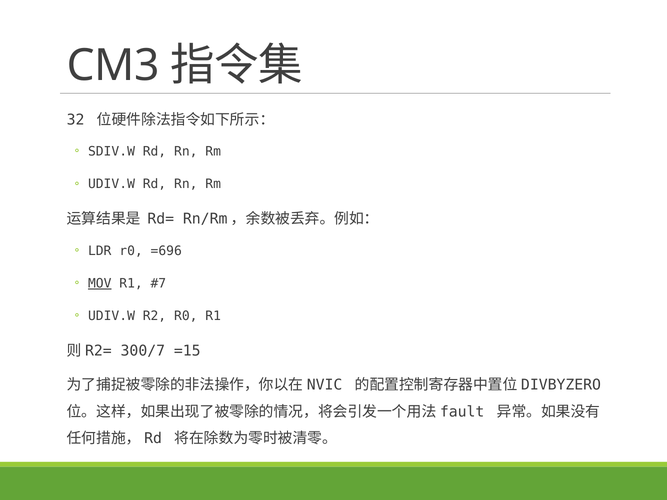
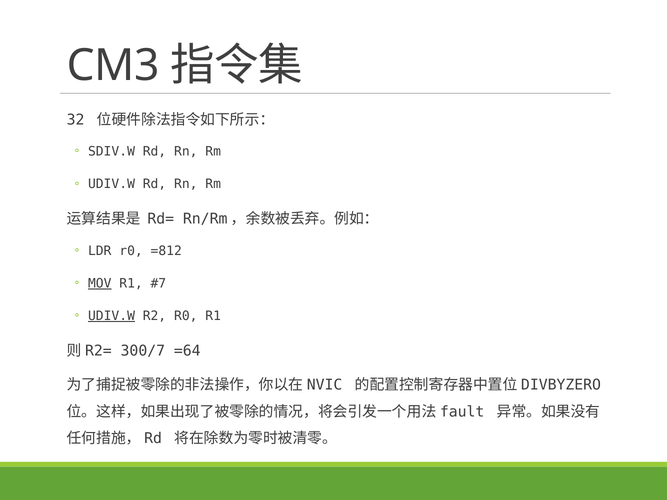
=696: =696 -> =812 (166, 251)
UDIV.W underline: none -> present (111, 316)
=15: =15 -> =64 (187, 351)
